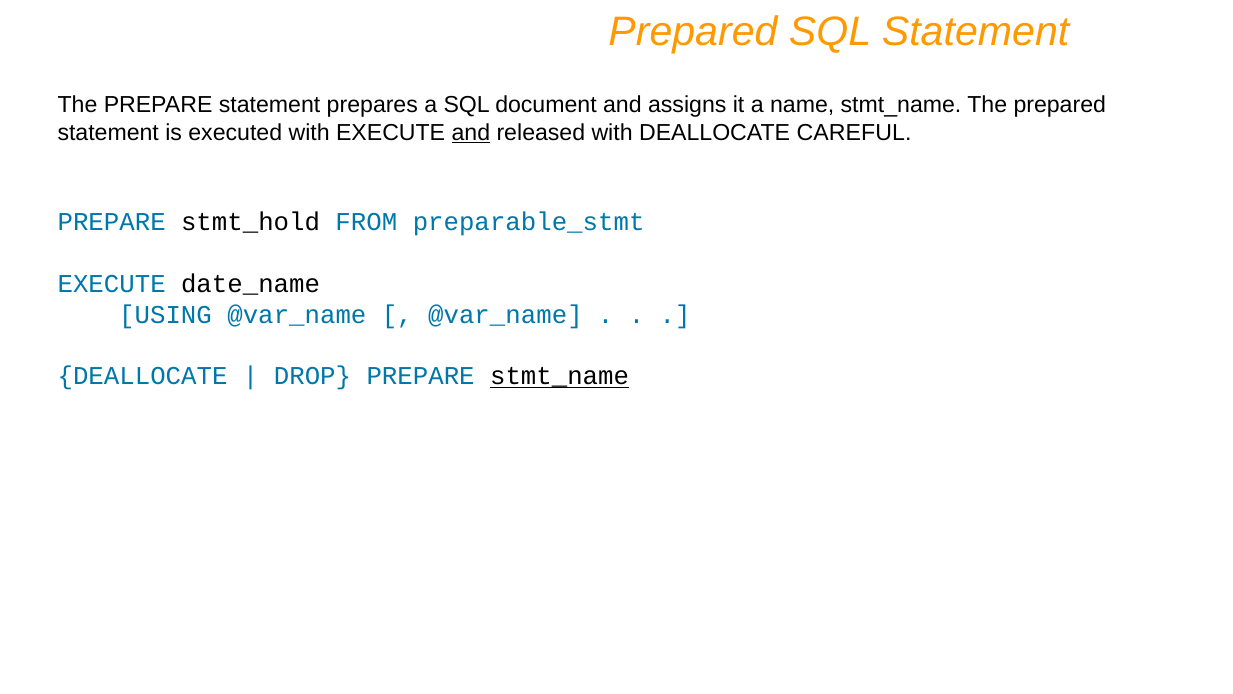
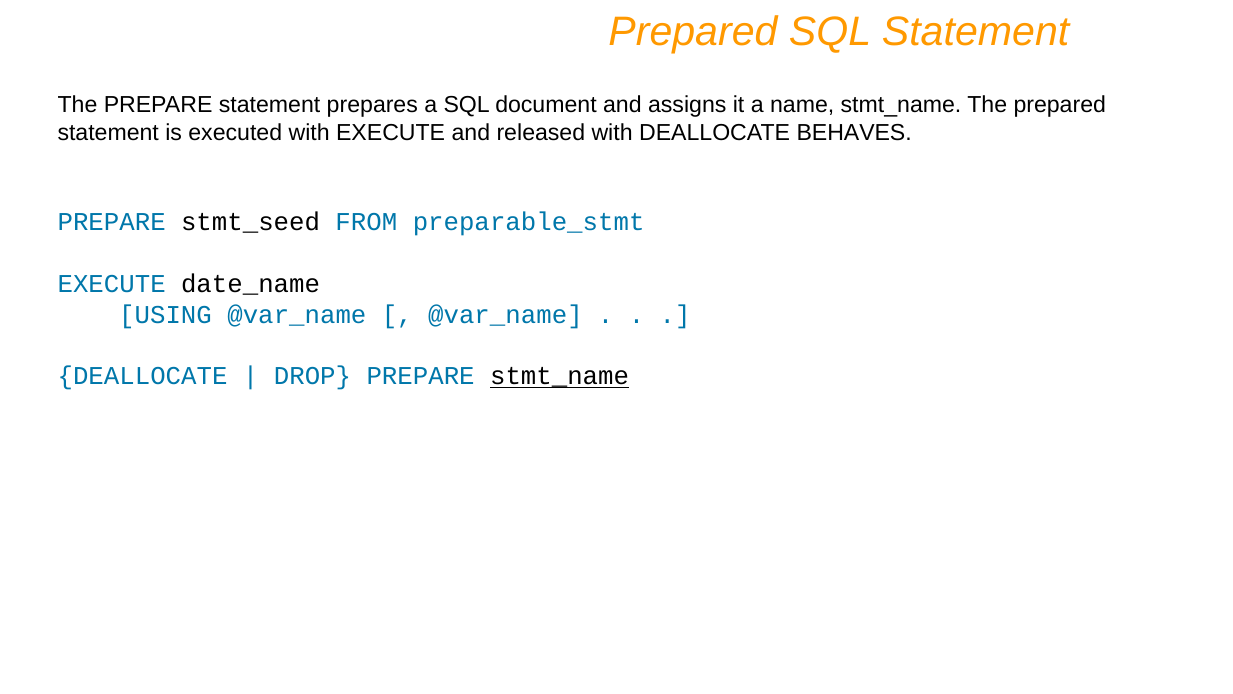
and underline: present -> none (471, 133)
CAREFUL: CAREFUL -> BEHAVES (854, 133)
stmt_hold: stmt_hold -> stmt_seed (251, 222)
